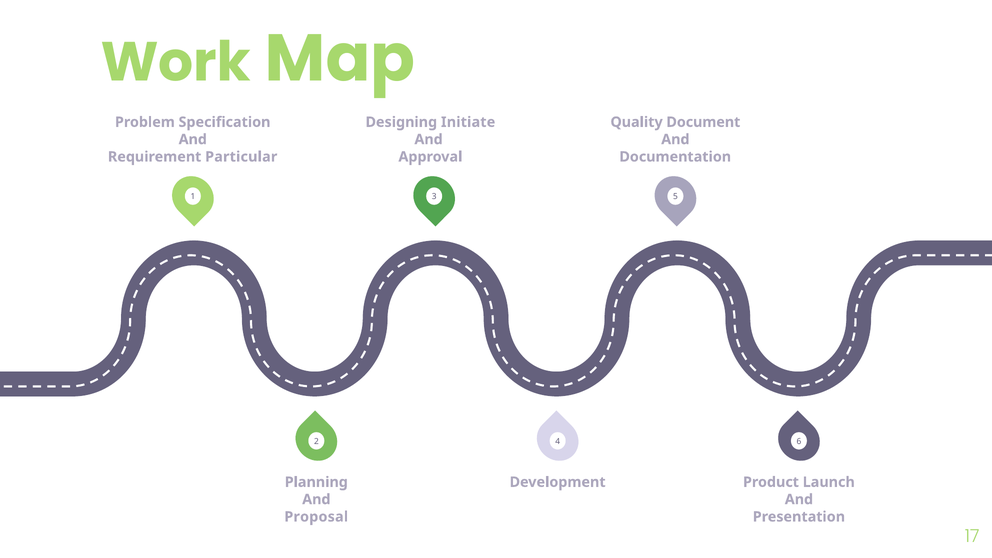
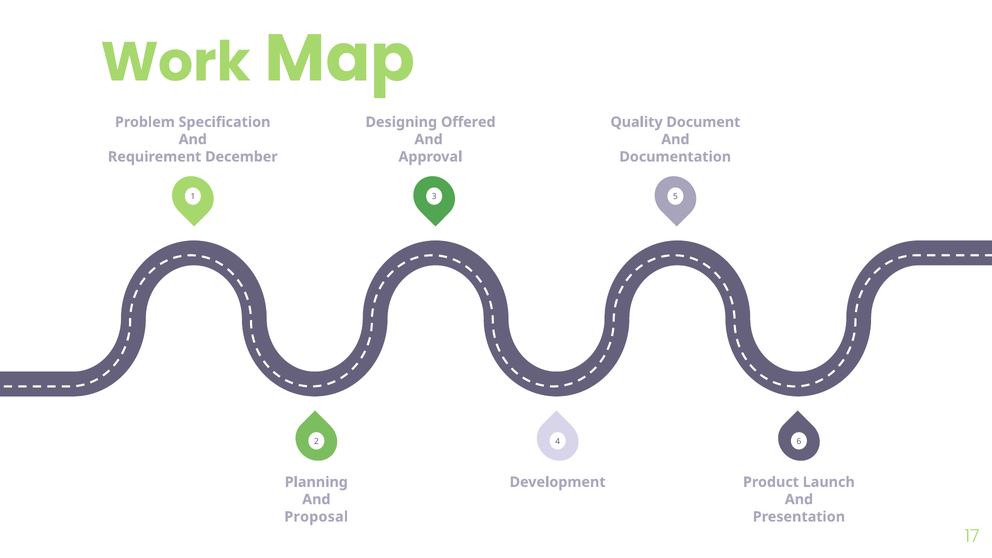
Initiate: Initiate -> Offered (468, 122)
Particular: Particular -> December (241, 157)
